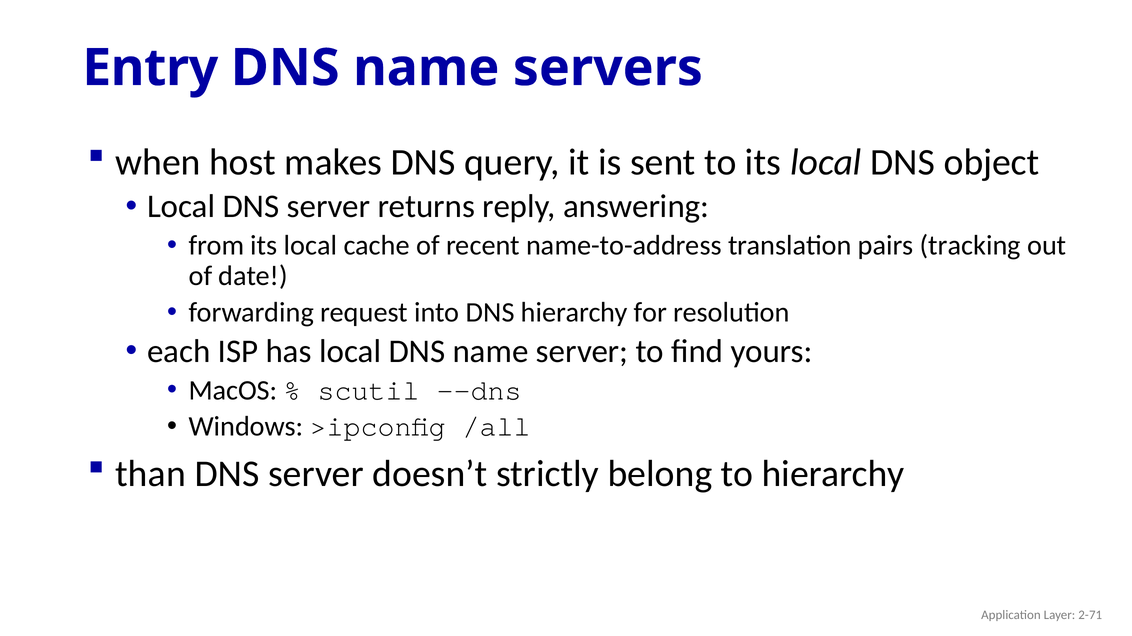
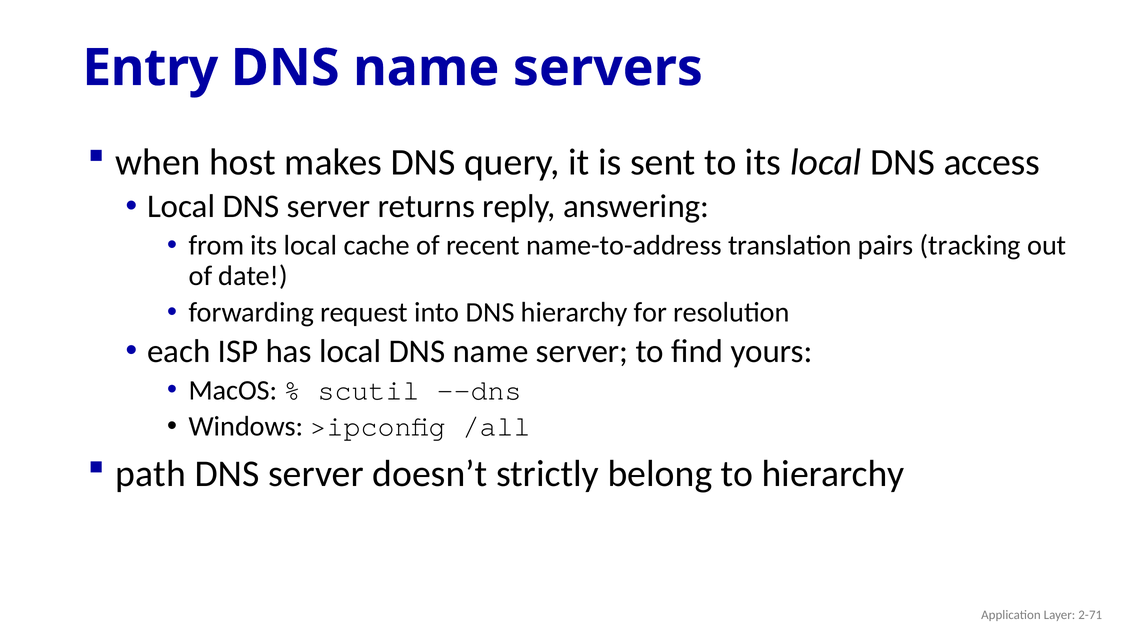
object: object -> access (992, 163)
than: than -> path (151, 475)
